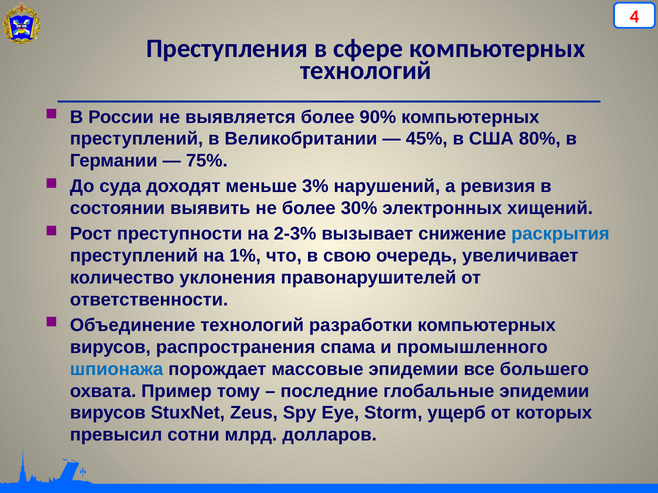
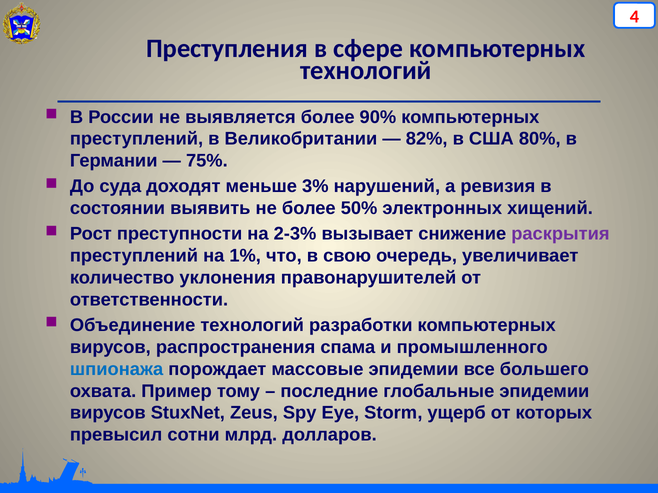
45%: 45% -> 82% (427, 139)
30%: 30% -> 50% (359, 209)
раскрытия colour: blue -> purple (560, 234)
